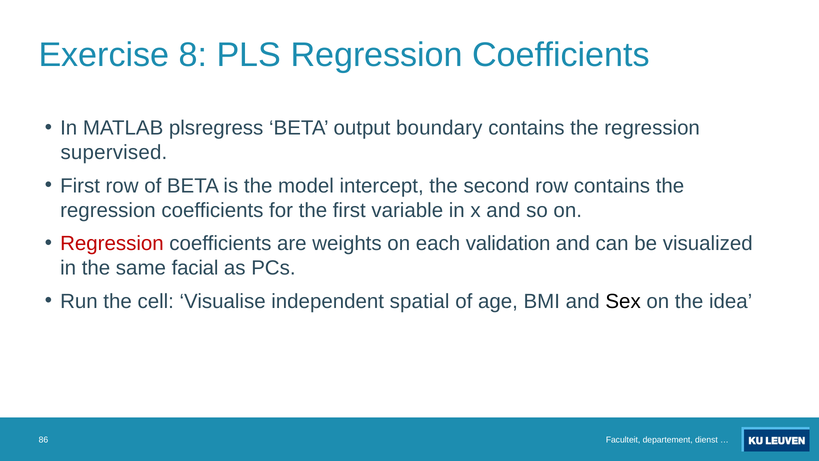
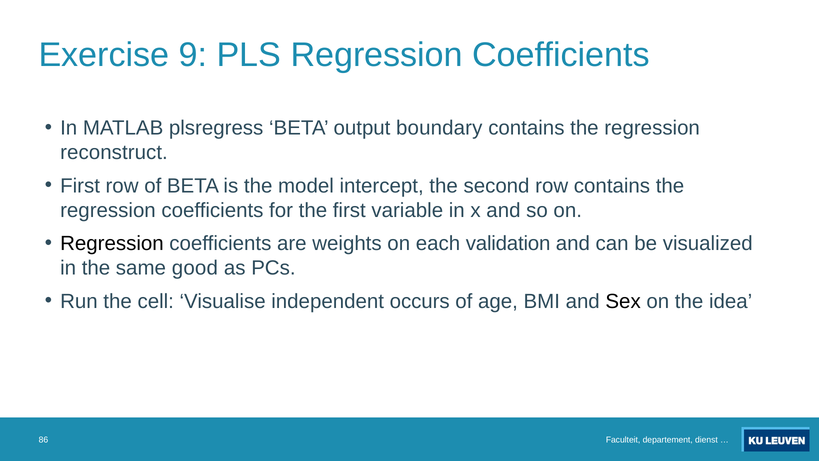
8: 8 -> 9 (193, 55)
supervised: supervised -> reconstruct (114, 153)
Regression colour: red -> black (112, 243)
facial: facial -> good (195, 268)
spatial: spatial -> occurs (420, 301)
